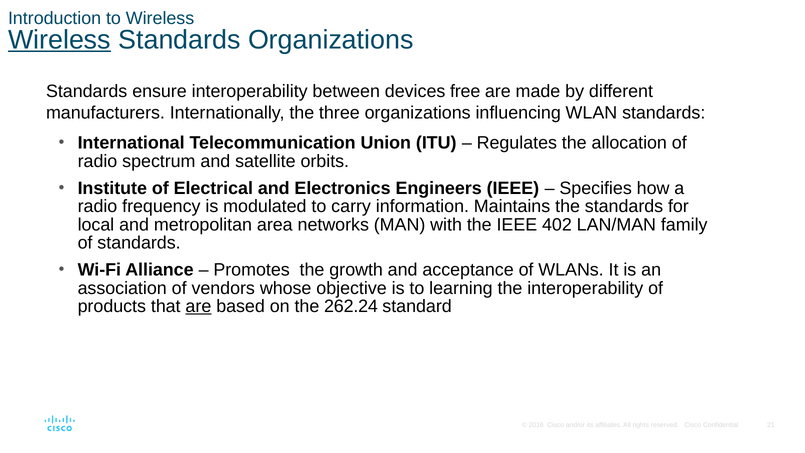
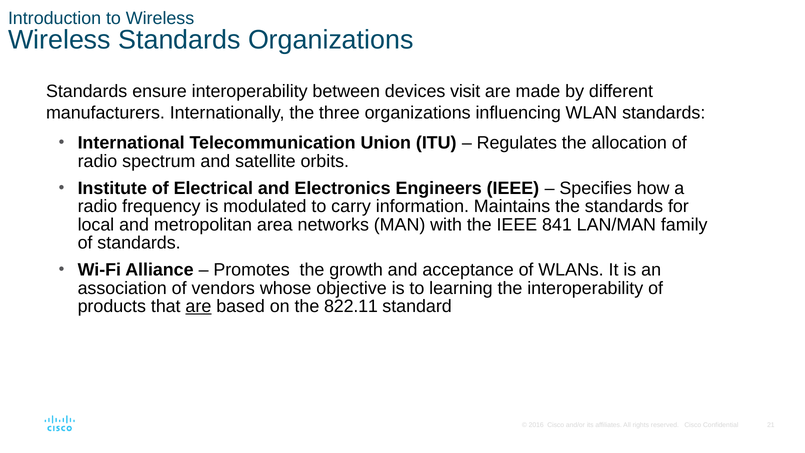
Wireless underline: present -> none (59, 40)
free: free -> visit (465, 91)
402: 402 -> 841 (557, 225)
262.24: 262.24 -> 822.11 (351, 306)
